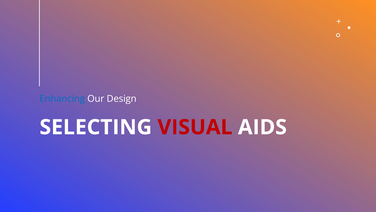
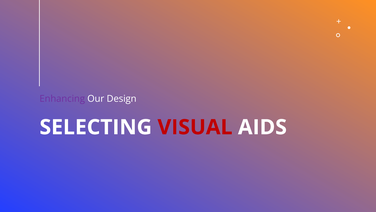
Enhancing colour: blue -> purple (62, 99)
